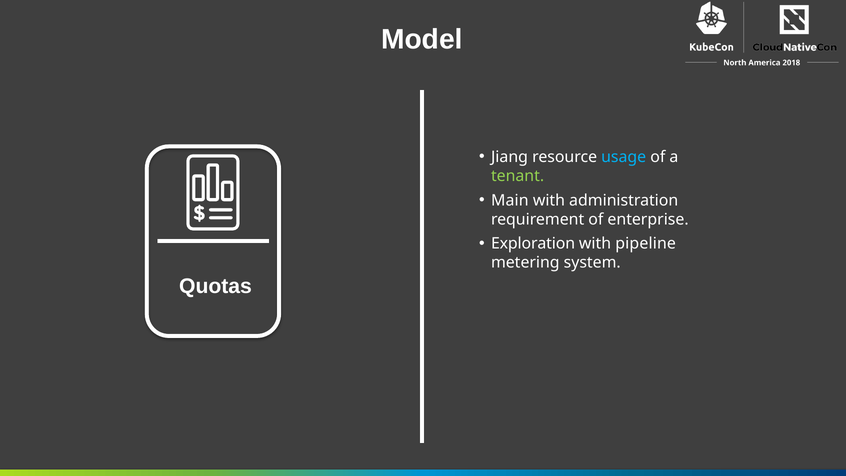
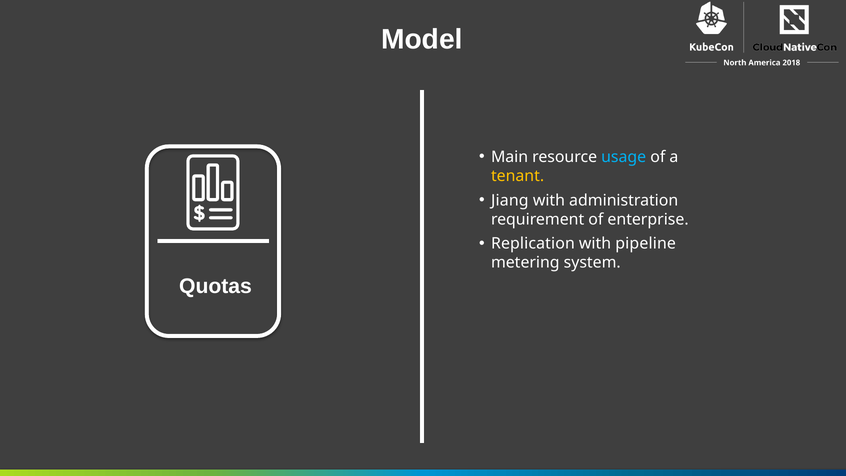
Jiang: Jiang -> Main (510, 157)
tenant colour: light green -> yellow (518, 176)
Main: Main -> Jiang (510, 200)
Exploration: Exploration -> Replication (533, 244)
